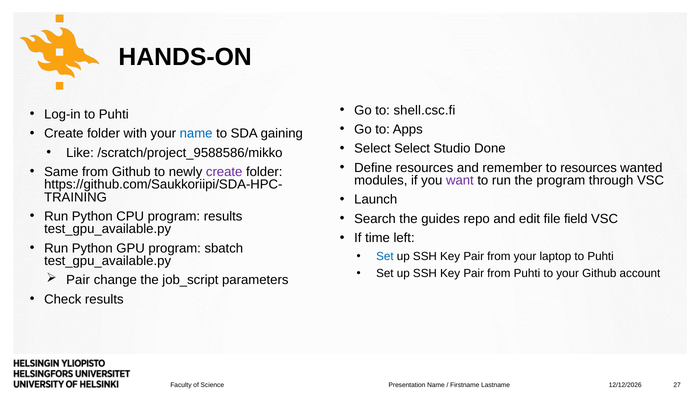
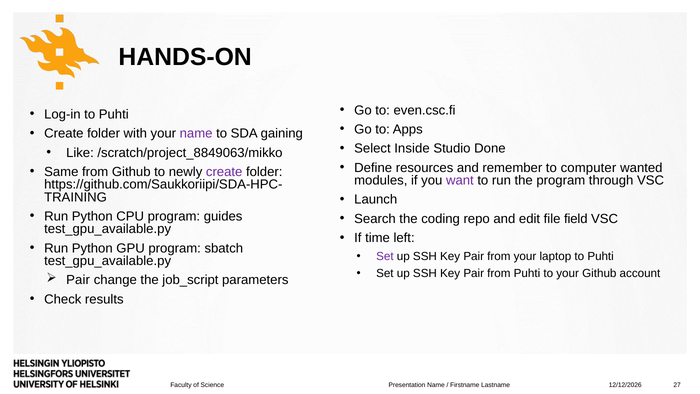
shell.csc.fi: shell.csc.fi -> even.csc.fi (425, 110)
name colour: blue -> purple (196, 133)
Select Select: Select -> Inside (412, 149)
/scratch/project_9588586/mikko: /scratch/project_9588586/mikko -> /scratch/project_8849063/mikko (190, 153)
to resources: resources -> computer (588, 168)
program results: results -> guides (223, 216)
guides: guides -> coding (441, 219)
Set colour: blue -> purple (385, 256)
